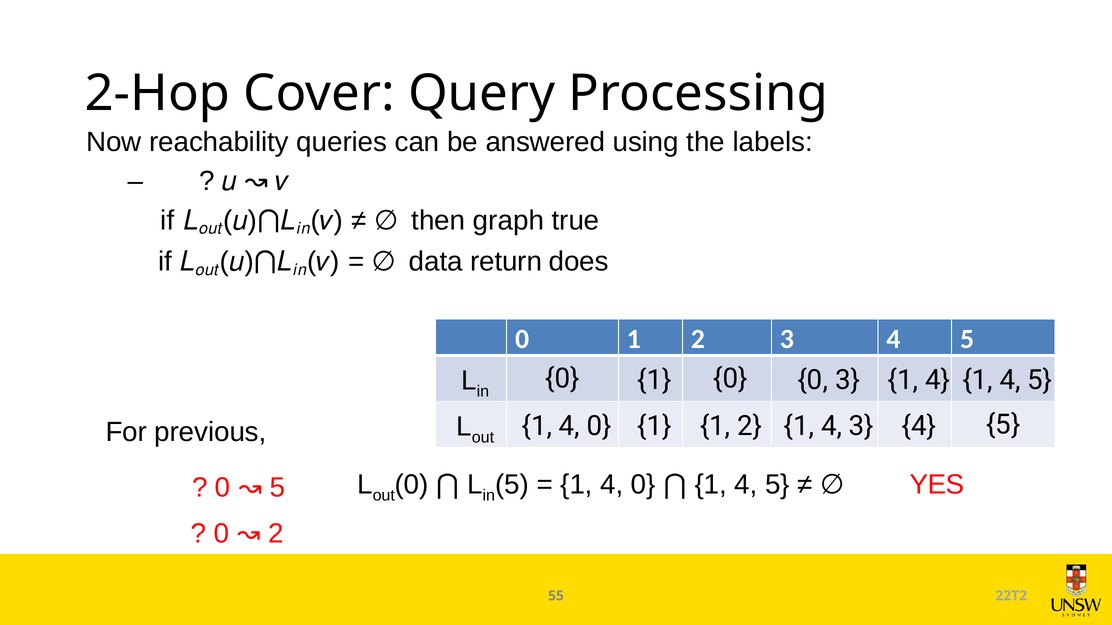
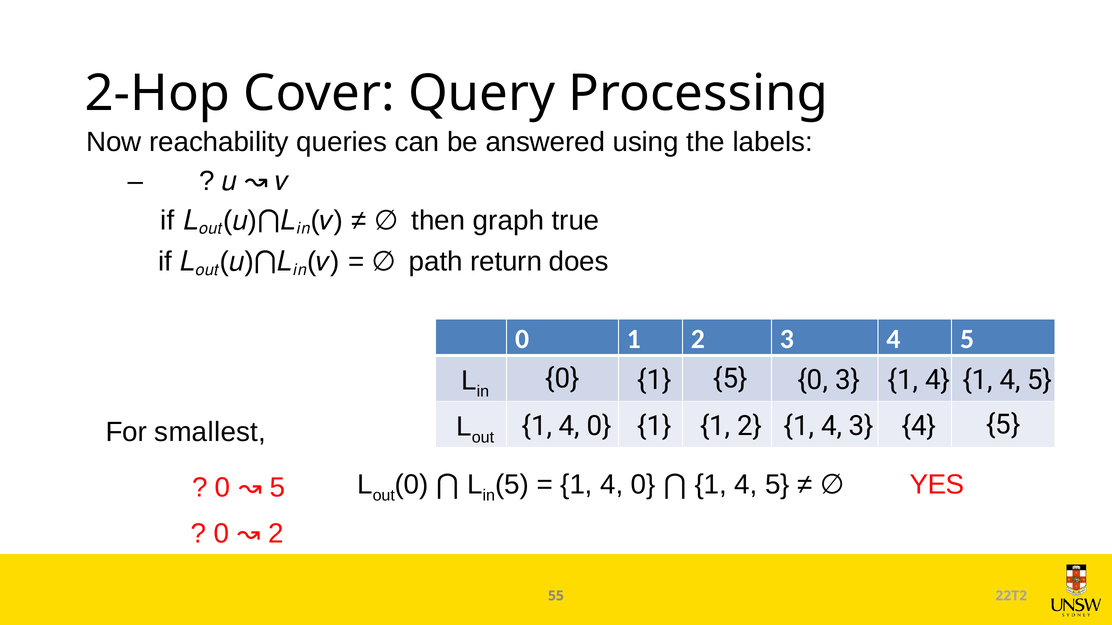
data: data -> path (436, 262)
1 0: 0 -> 5 (730, 379)
previous: previous -> smallest (210, 432)
